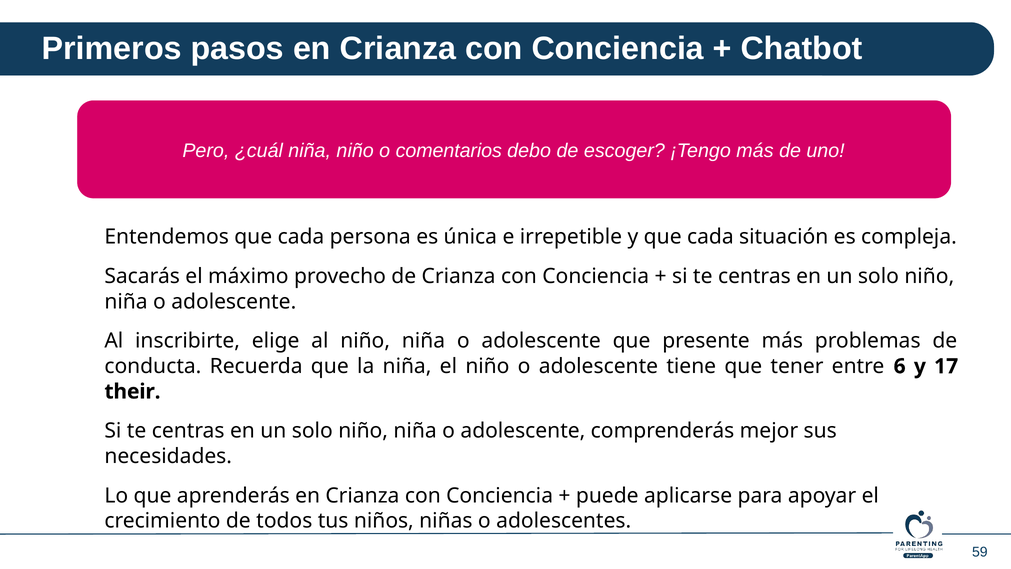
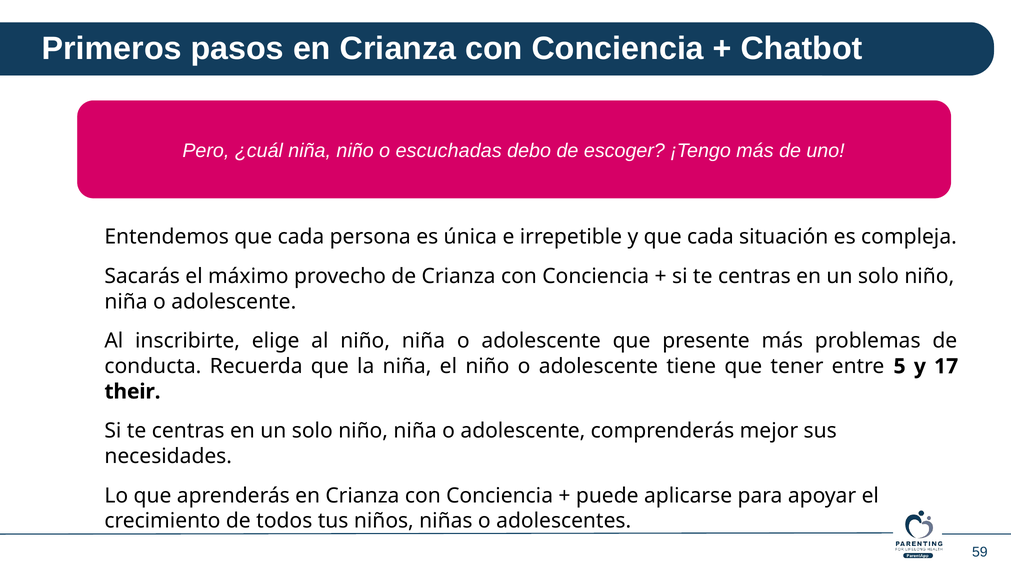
comentarios: comentarios -> escuchadas (449, 151)
6: 6 -> 5 (900, 366)
